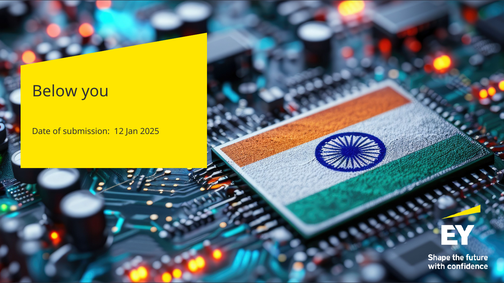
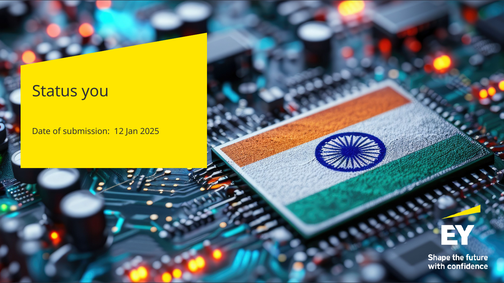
Below: Below -> Status (55, 91)
